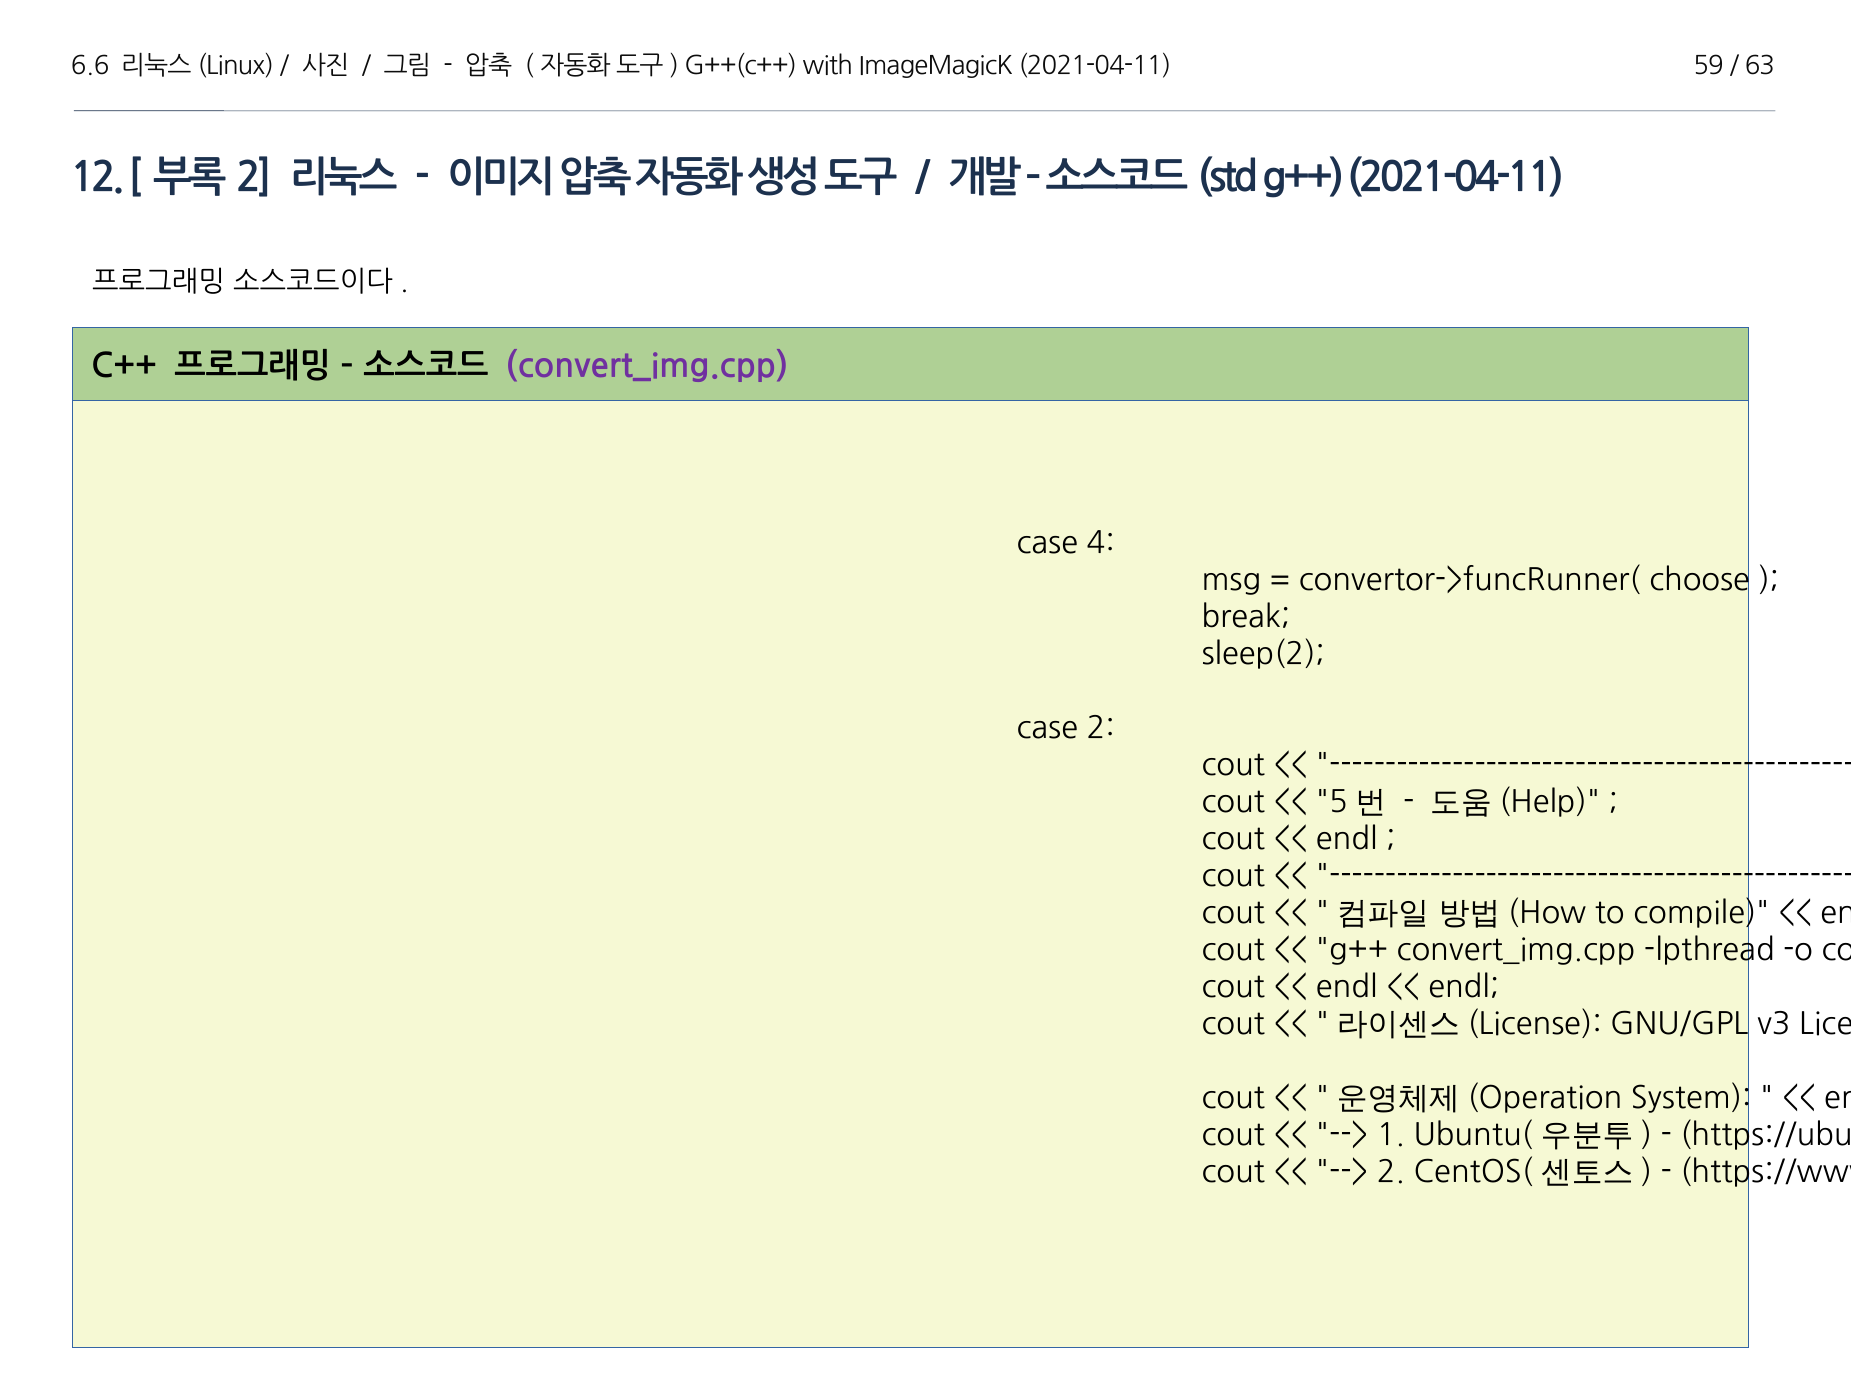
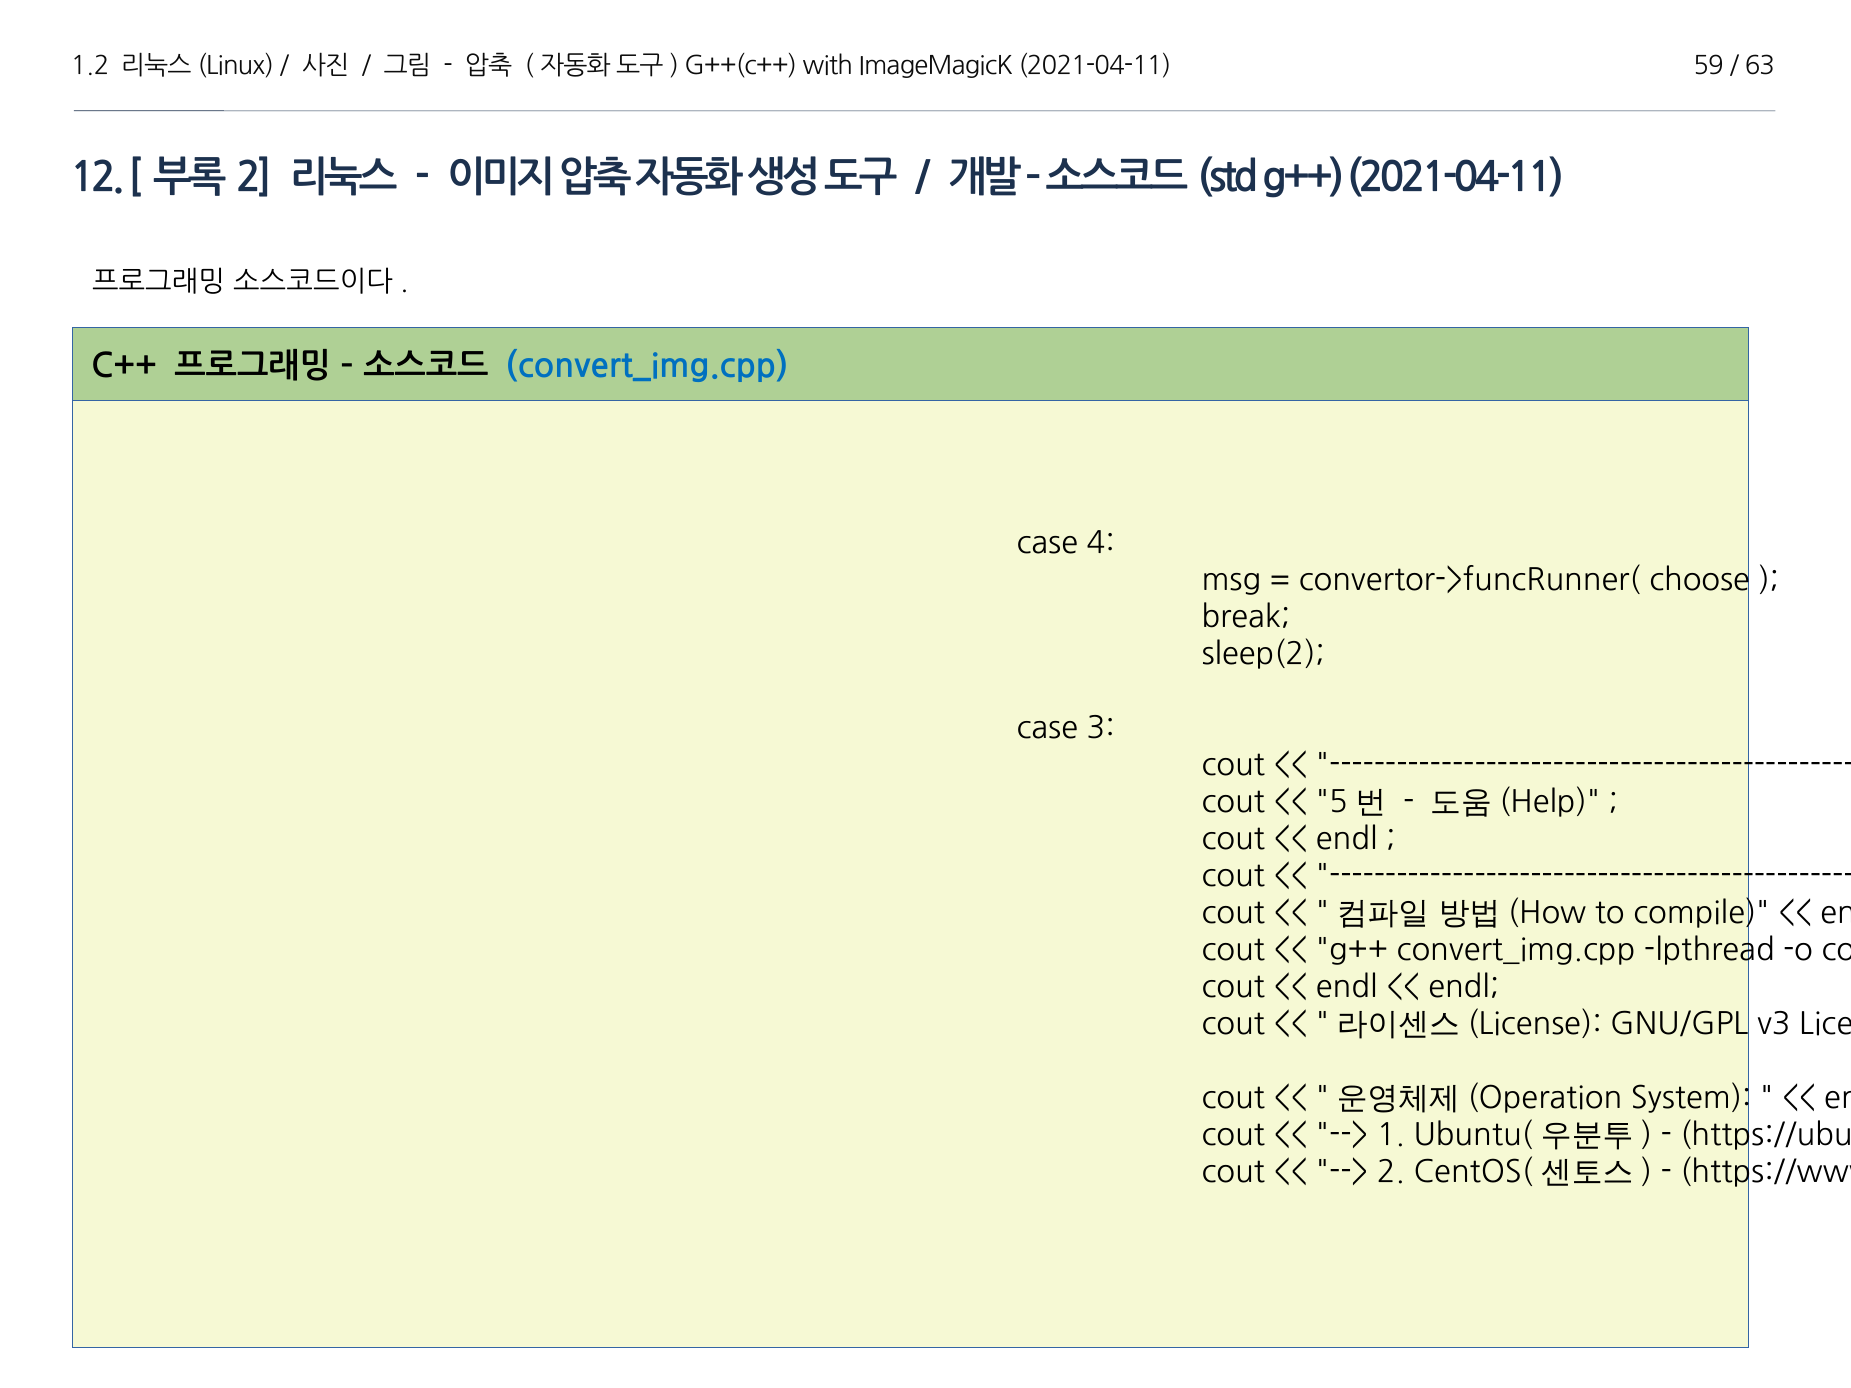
6.6: 6.6 -> 1.2 (90, 66)
convert_img.cpp colour: purple -> blue (647, 367)
case 2: 2 -> 3 (1101, 728)
